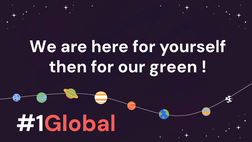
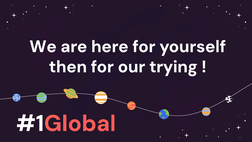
green: green -> trying (173, 67)
